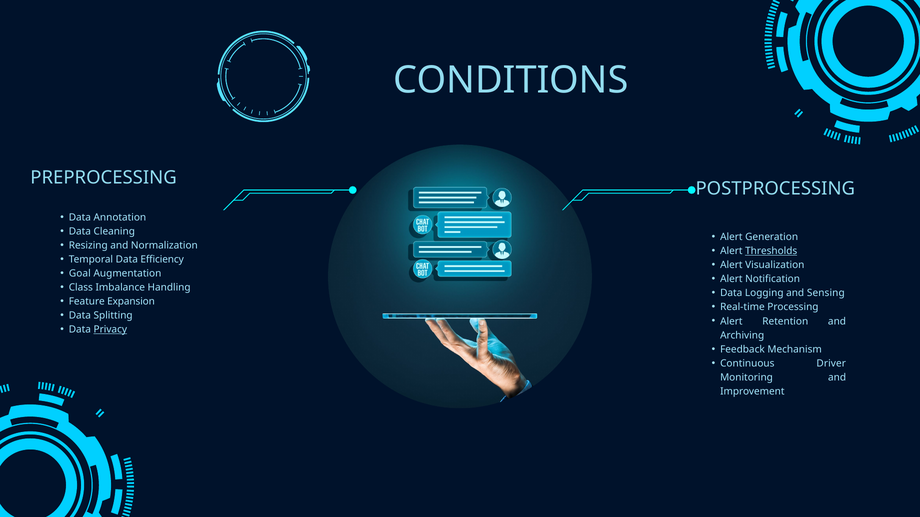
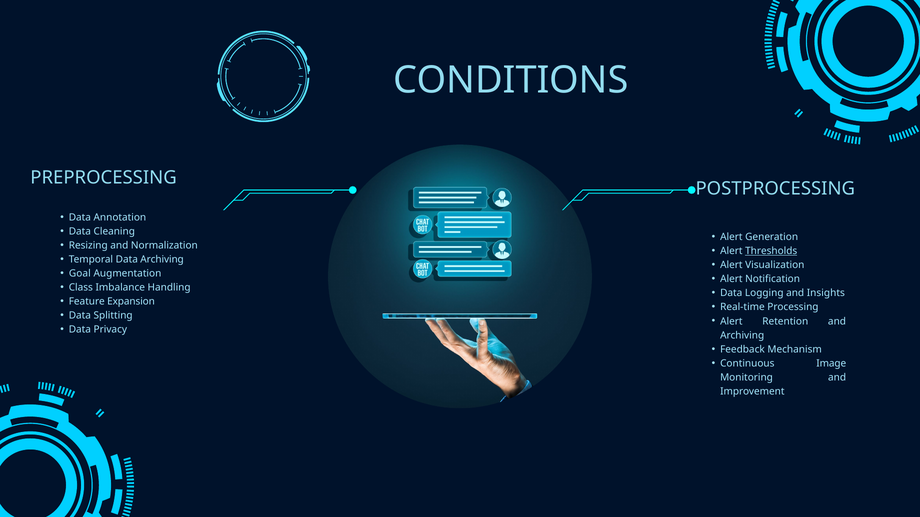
Data Efficiency: Efficiency -> Archiving (162, 260)
Sensing: Sensing -> Insights (826, 293)
Privacy underline: present -> none (110, 330)
Driver: Driver -> Image (831, 364)
